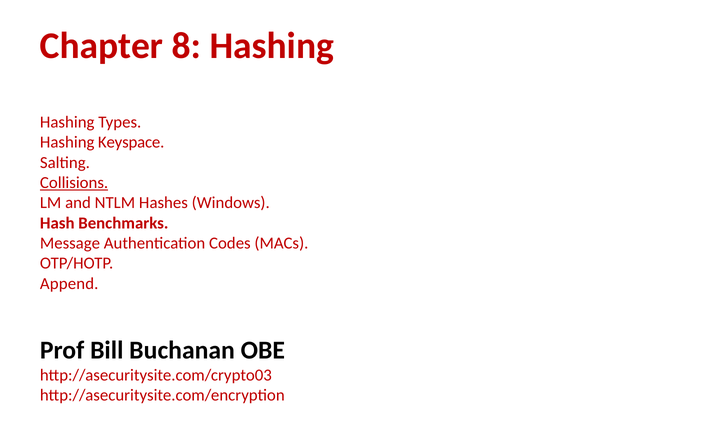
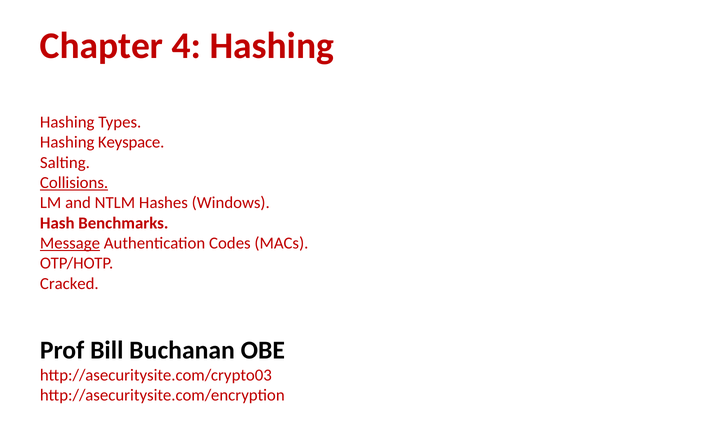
8: 8 -> 4 (186, 46)
Message underline: none -> present (70, 243)
Append: Append -> Cracked (69, 283)
